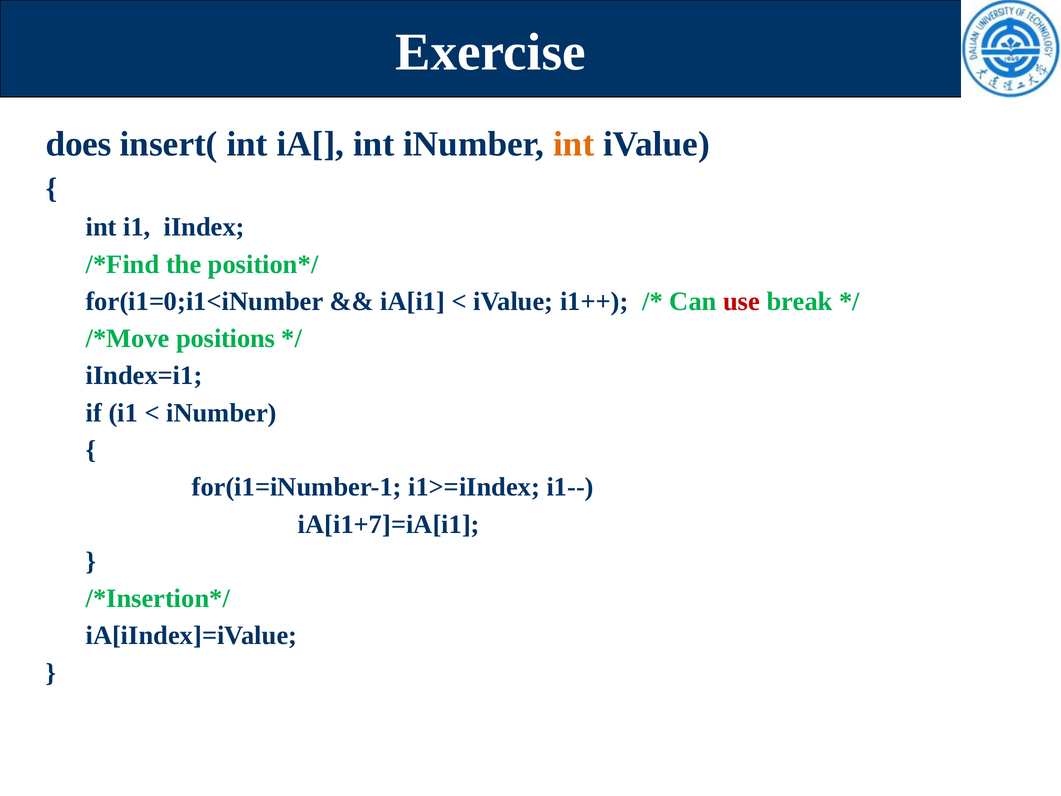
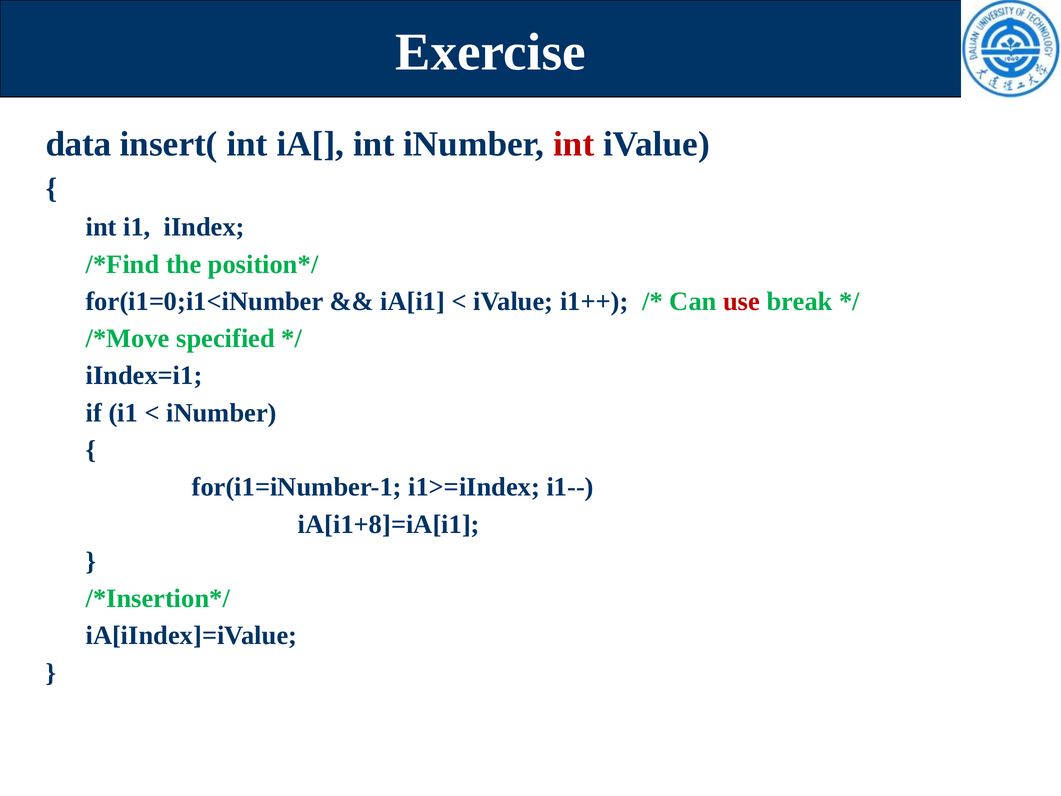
does: does -> data (79, 144)
int colour: orange -> red (574, 144)
positions: positions -> specified (226, 338)
iA[i1+7]=iA[i1: iA[i1+7]=iA[i1 -> iA[i1+8]=iA[i1 (389, 524)
